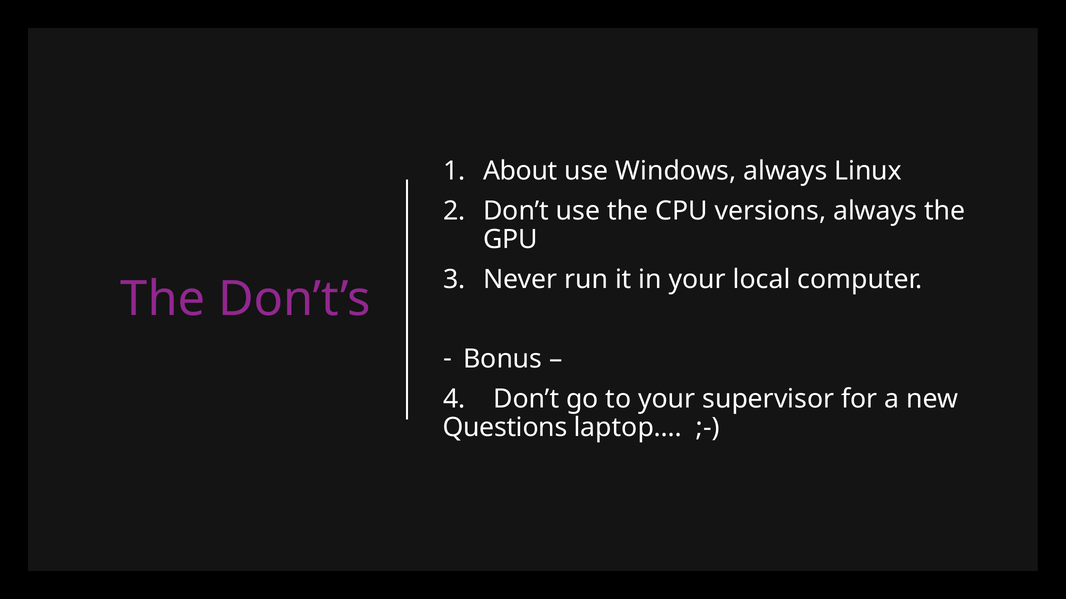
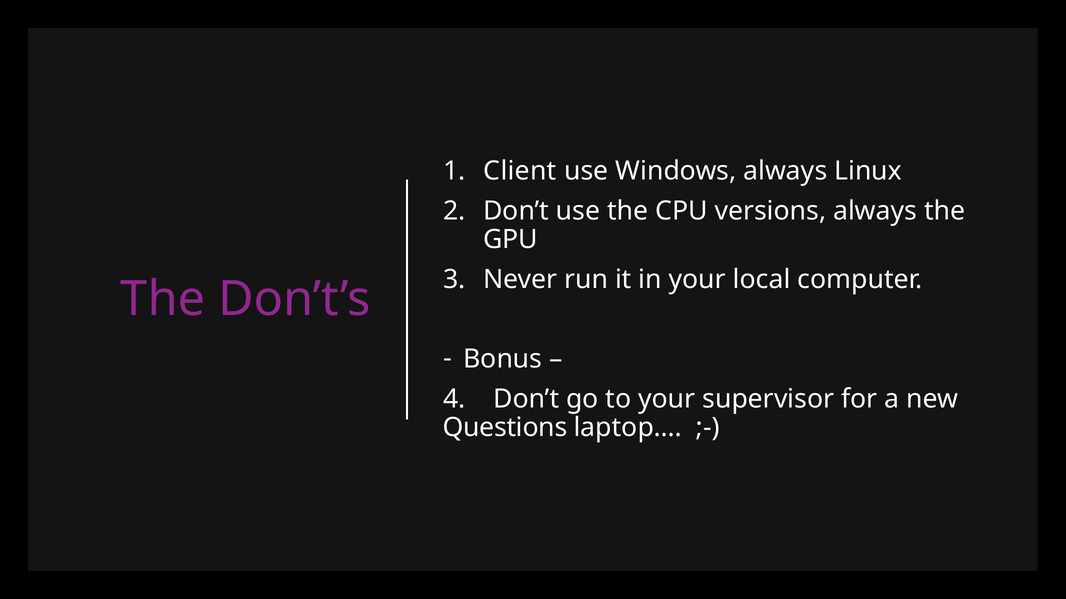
About: About -> Client (520, 171)
